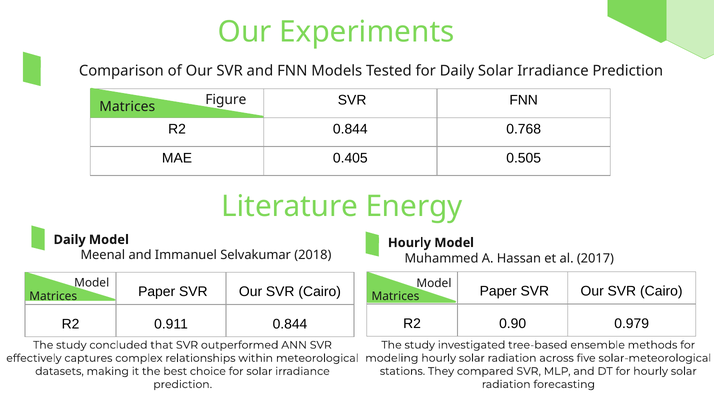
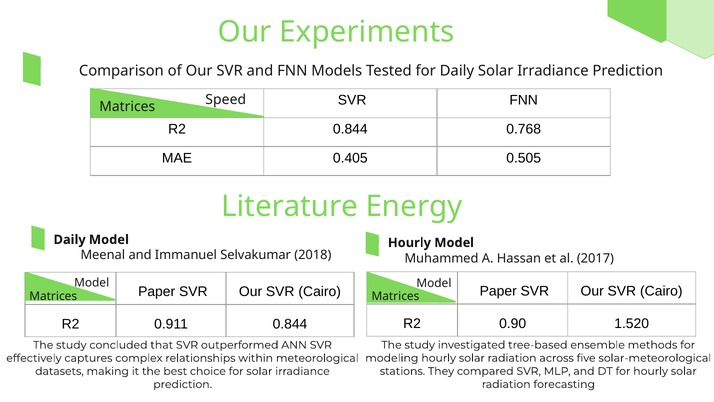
Figure: Figure -> Speed (226, 100)
0.979: 0.979 -> 1.520 (632, 323)
